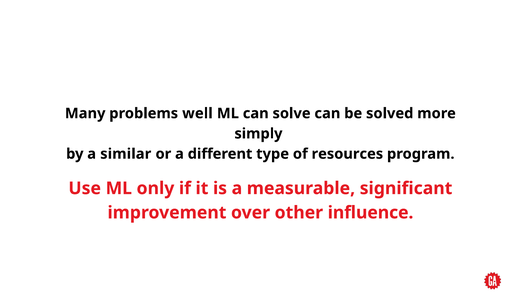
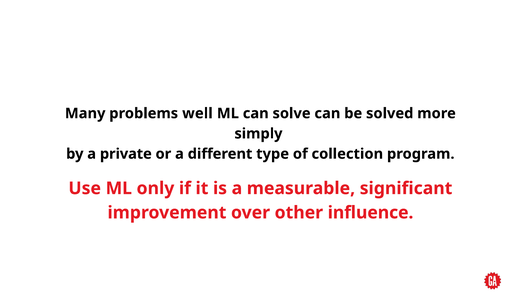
similar: similar -> private (126, 154)
resources: resources -> collection (347, 154)
